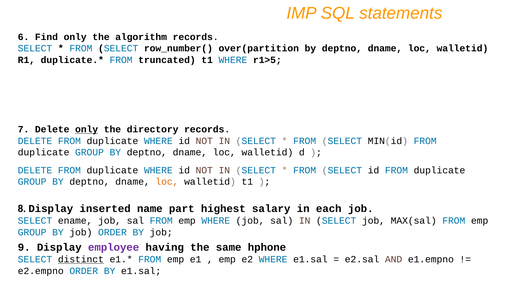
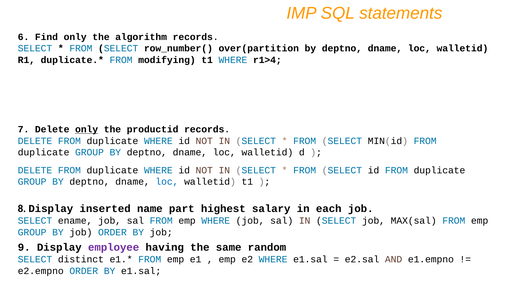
truncated: truncated -> modifying (167, 60)
r1>5: r1>5 -> r1>4 (267, 60)
directory: directory -> productid (153, 129)
loc colour: orange -> blue (167, 182)
hphone: hphone -> random (267, 247)
distinct underline: present -> none (81, 259)
